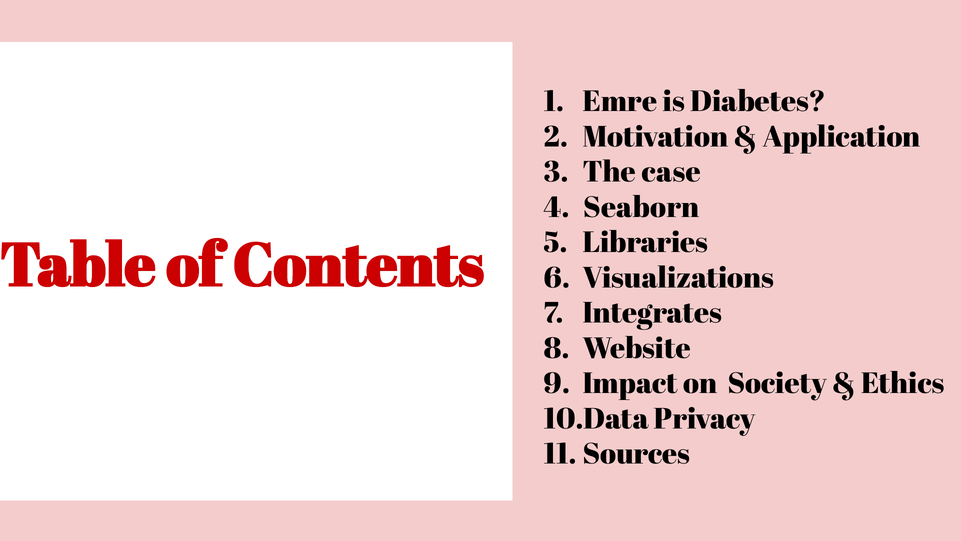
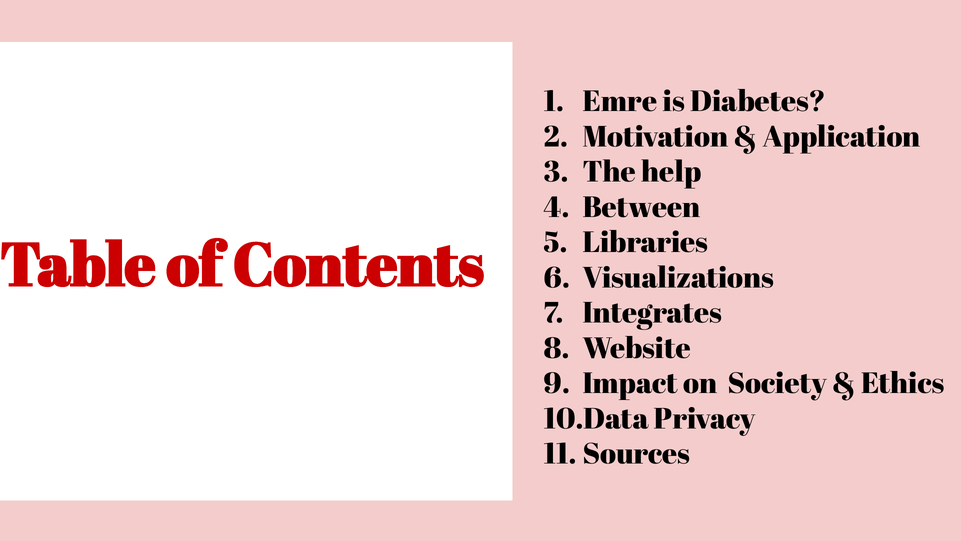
case: case -> help (671, 172)
Seaborn: Seaborn -> Between (642, 207)
